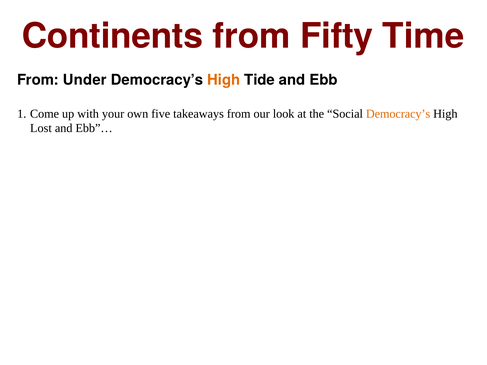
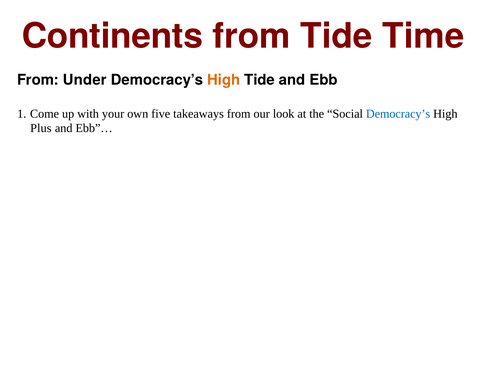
from Fifty: Fifty -> Tide (336, 36)
Democracy’s colour: orange -> blue (398, 114)
Lost: Lost -> Plus (41, 128)
